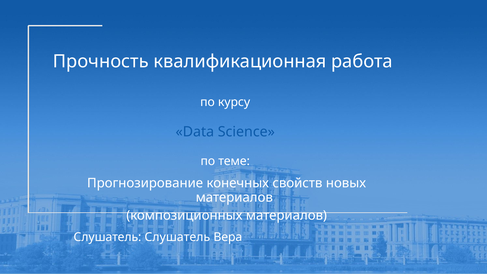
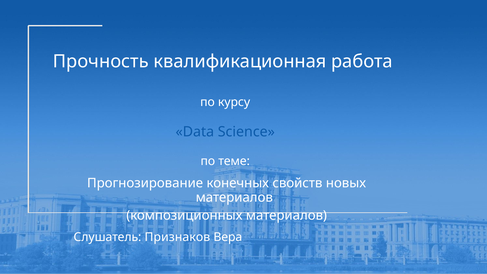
Слушатель Слушатель: Слушатель -> Признаков (177, 237)
